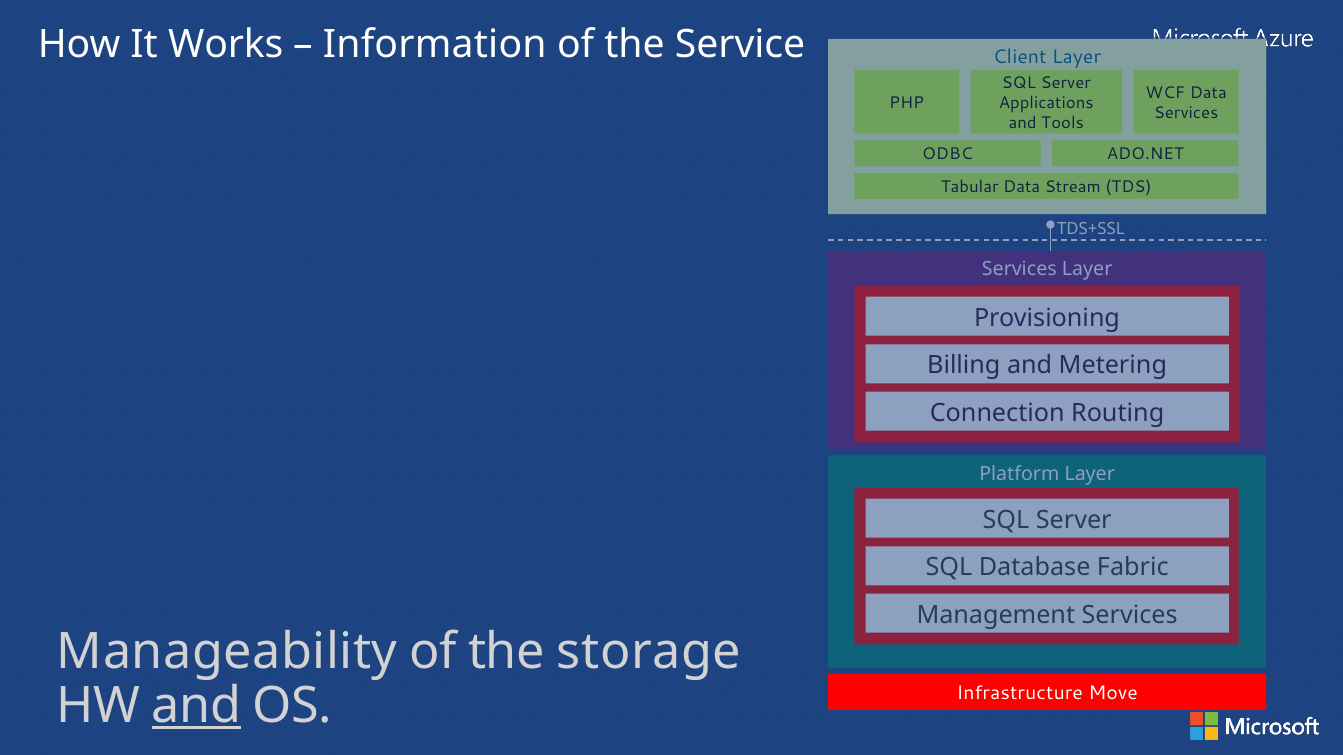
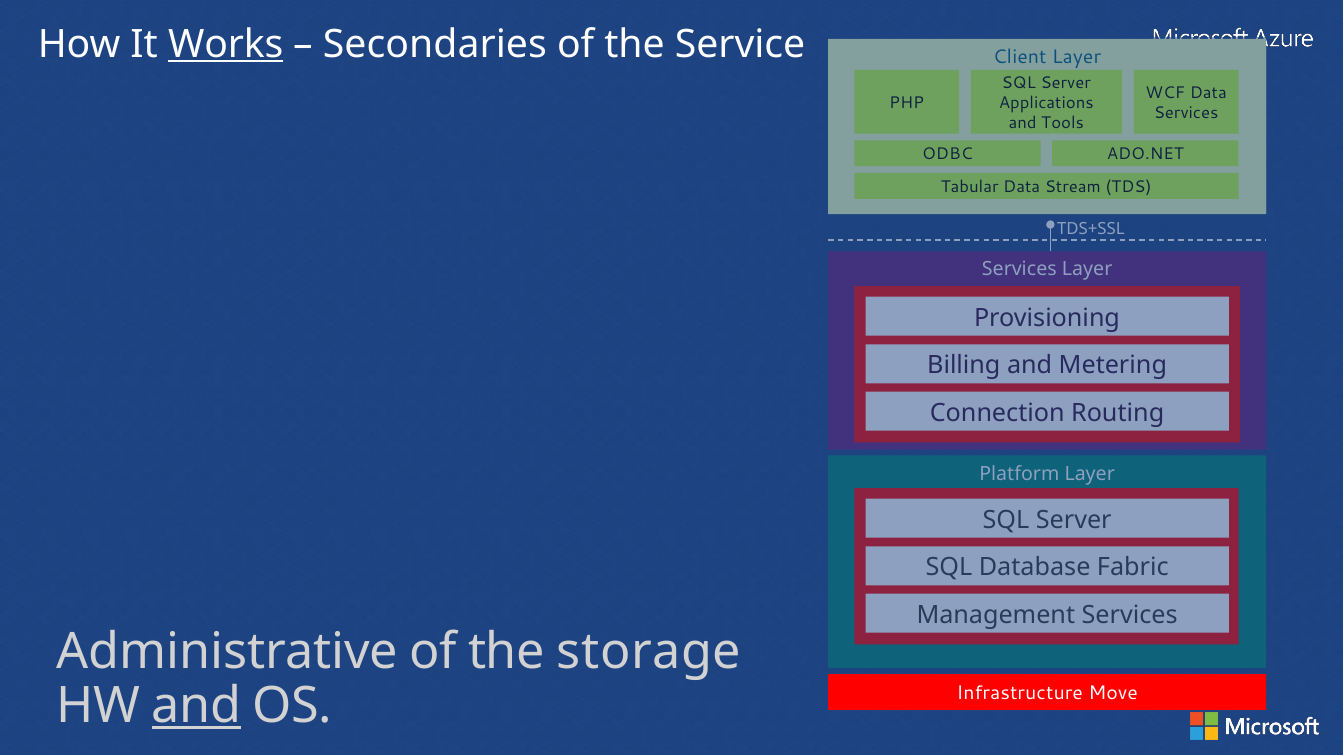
Works underline: none -> present (226, 44)
Information: Information -> Secondaries (435, 44)
Manageability: Manageability -> Administrative (228, 652)
